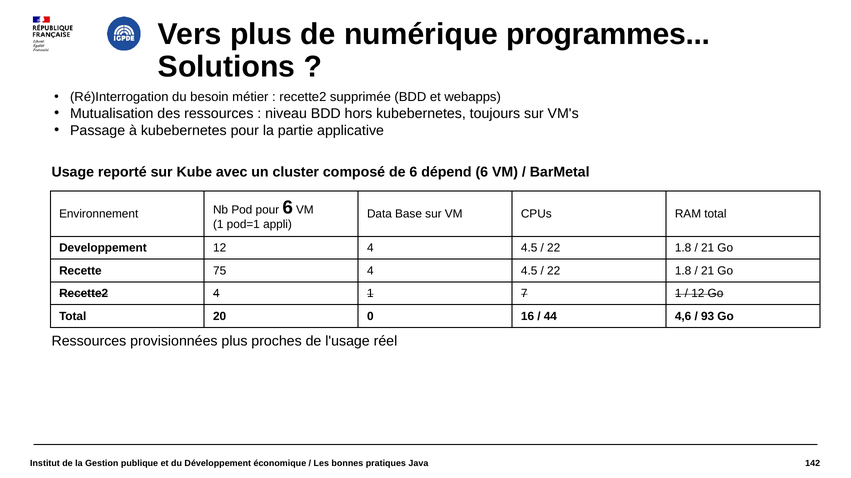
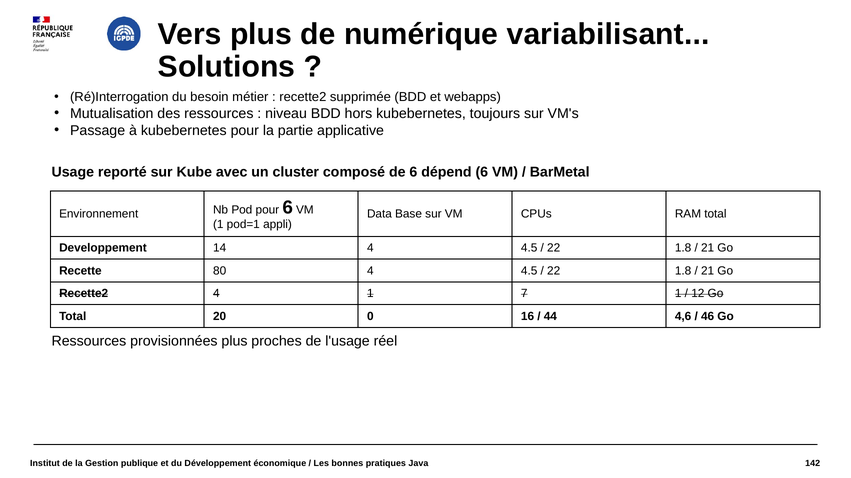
programmes: programmes -> variabilisant (608, 34)
Developpement 12: 12 -> 14 (220, 248)
75: 75 -> 80 (220, 271)
93: 93 -> 46 (708, 317)
